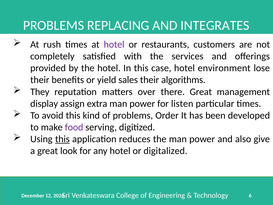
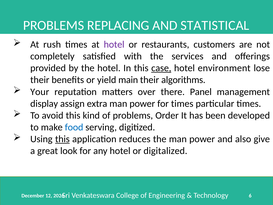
INTEGRATES: INTEGRATES -> STATISTICAL (215, 25)
case underline: none -> present (161, 68)
sales: sales -> main (128, 80)
They: They -> Your (40, 92)
there Great: Great -> Panel (201, 92)
for listen: listen -> times (182, 103)
food colour: purple -> blue (74, 127)
